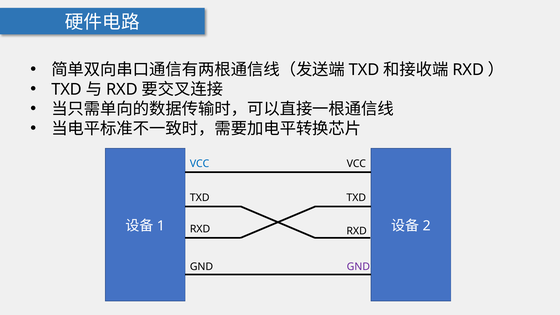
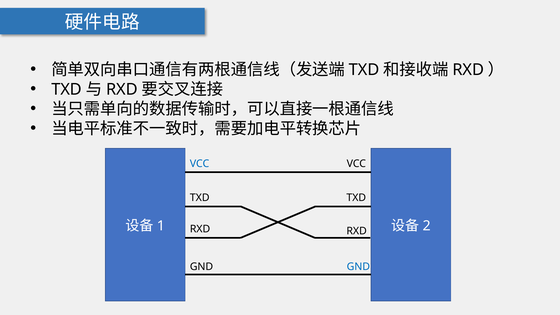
GND colour: purple -> blue (358, 267)
